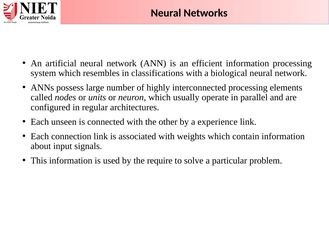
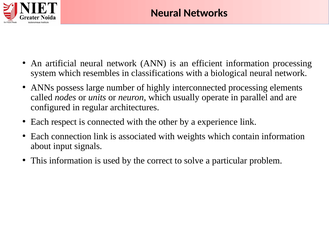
unseen: unseen -> respect (64, 122)
require: require -> correct (160, 160)
